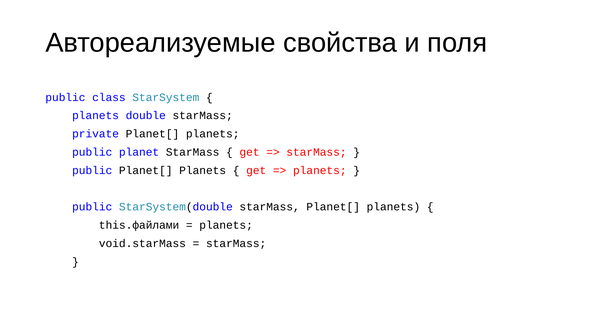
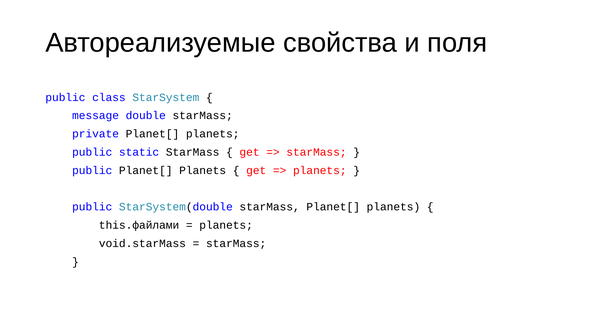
planets: planets -> message (96, 115)
planet: planet -> static (139, 152)
